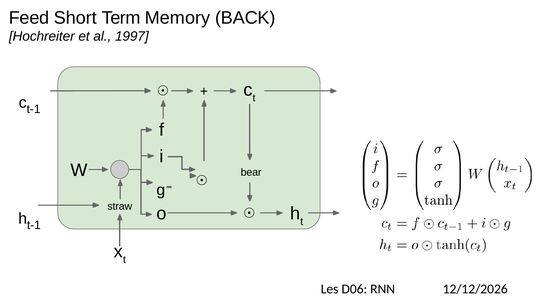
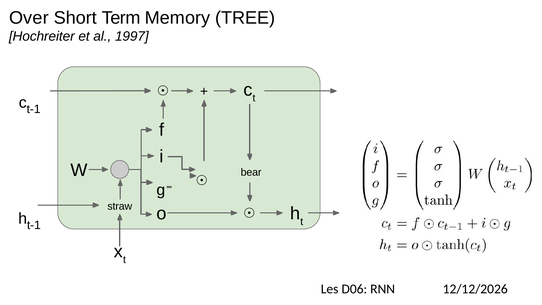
Feed: Feed -> Over (29, 18)
BACK: BACK -> TREE (245, 18)
